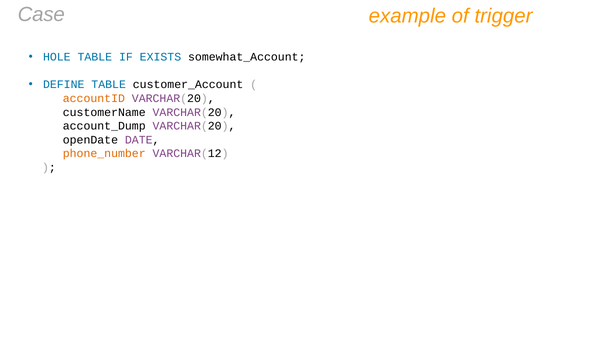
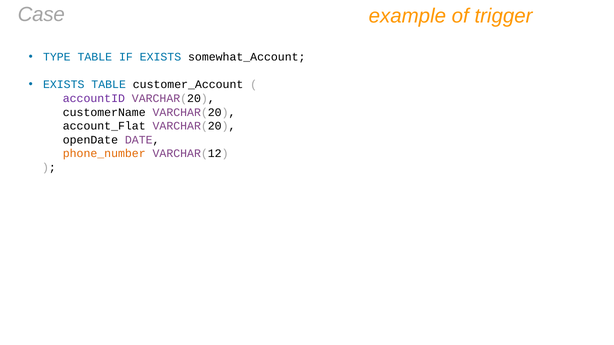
HOLE: HOLE -> TYPE (57, 57)
DEFINE: DEFINE -> EXISTS (64, 85)
accountID colour: orange -> purple (94, 99)
account_Dump: account_Dump -> account_Flat (104, 126)
